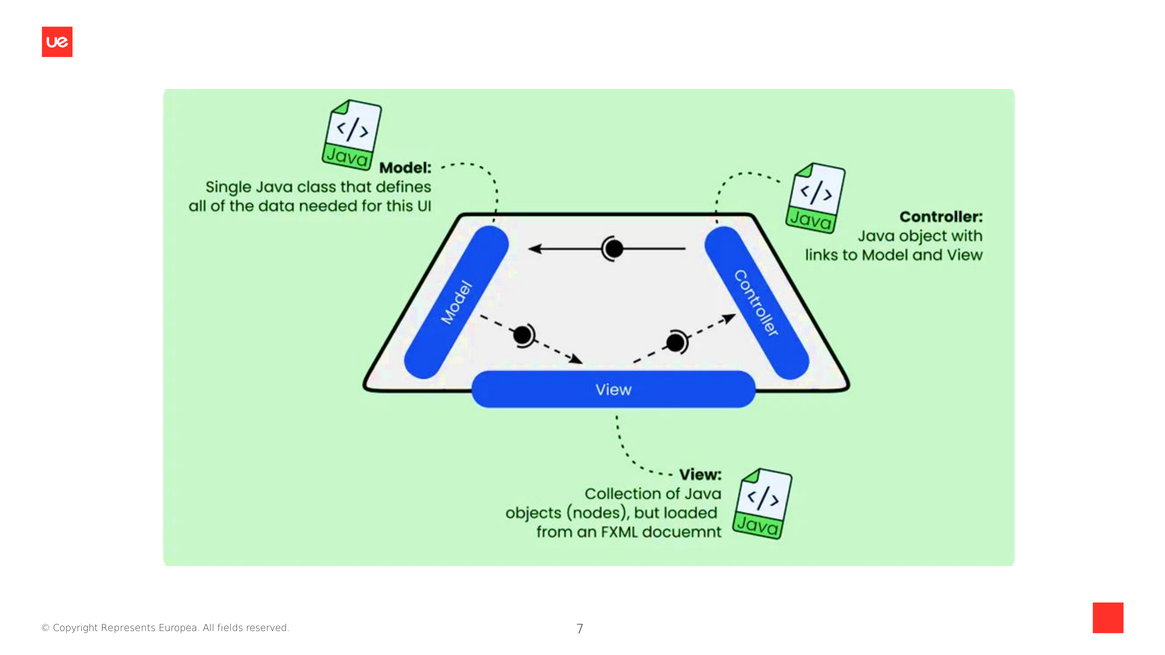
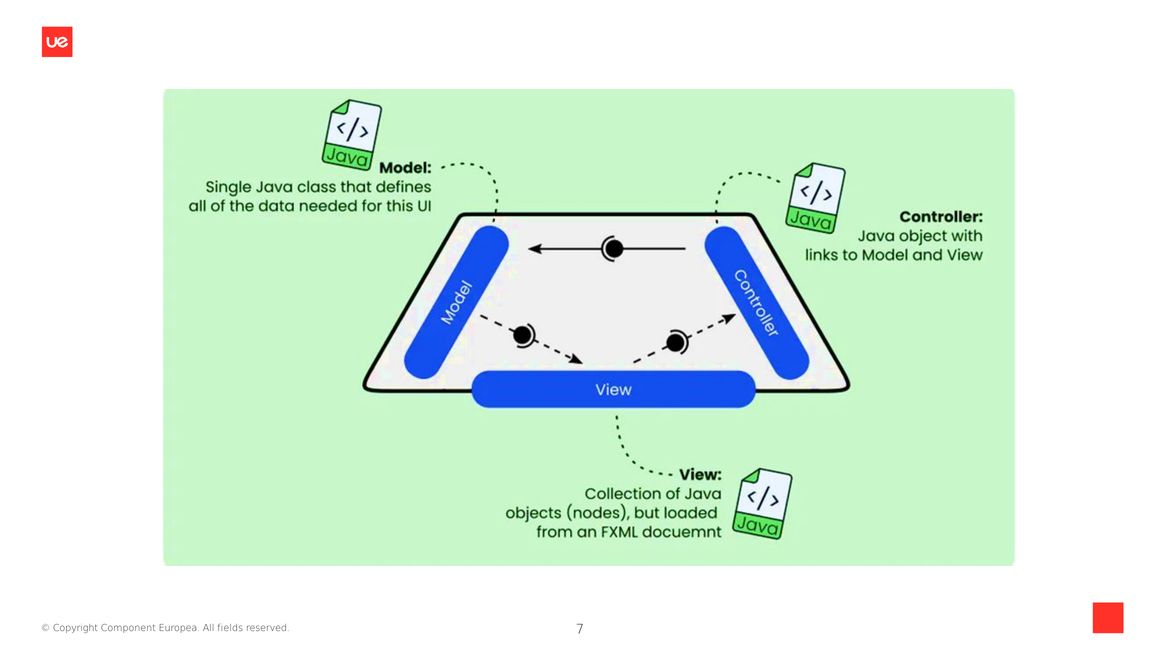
Represents: Represents -> Component (128, 628)
